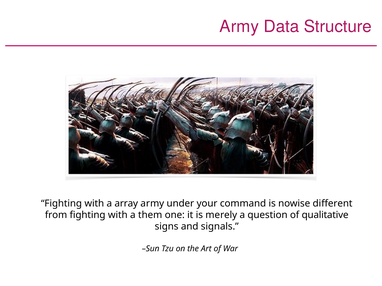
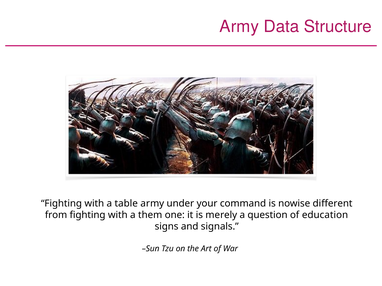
array: array -> table (126, 204)
qualitative: qualitative -> education (325, 215)
